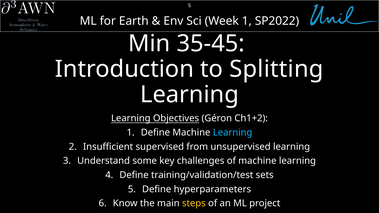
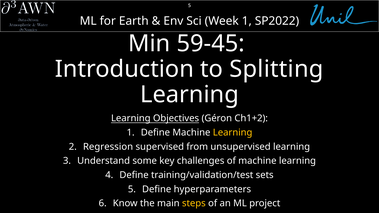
35-45: 35-45 -> 59-45 (211, 44)
Learning colour: light blue -> yellow (233, 133)
Insufficient: Insufficient -> Regression (108, 147)
